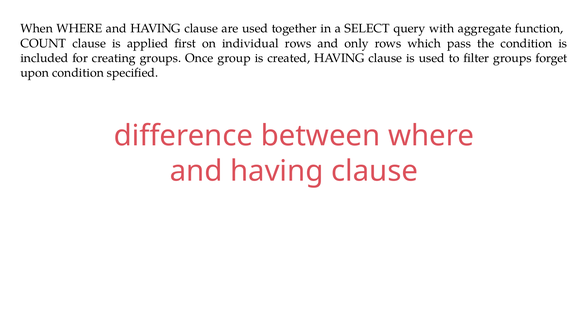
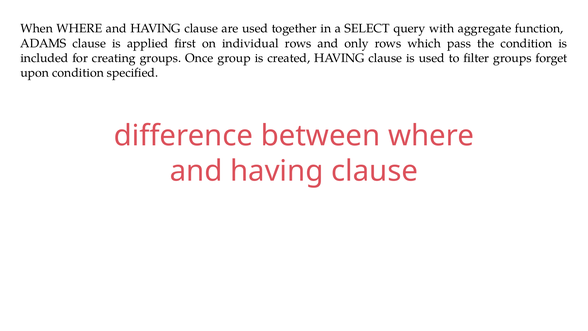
COUNT: COUNT -> ADAMS (43, 43)
